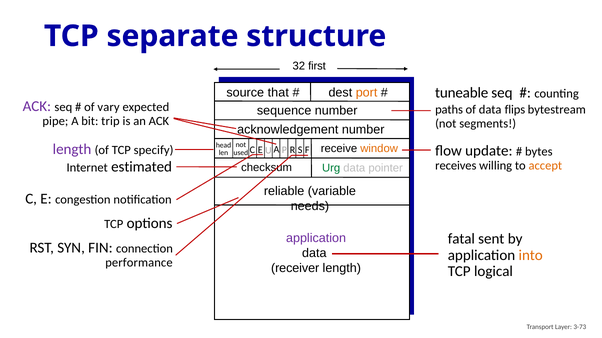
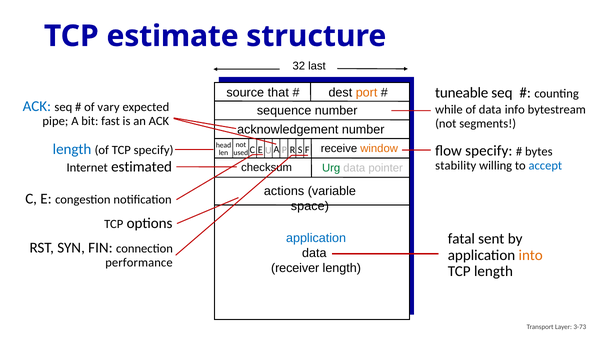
separate: separate -> estimate (173, 36)
first: first -> last (317, 66)
ACK colour: purple -> blue (37, 107)
paths: paths -> while (449, 110)
flips: flips -> info (515, 110)
trip: trip -> fast (111, 122)
length colour: purple -> blue (72, 149)
flow update: update -> specify (489, 151)
receives: receives -> stability (456, 166)
accept colour: orange -> blue (545, 166)
reliable: reliable -> actions (284, 191)
needs: needs -> space (310, 206)
application colour: purple -> blue (316, 238)
TCP logical: logical -> length (493, 272)
